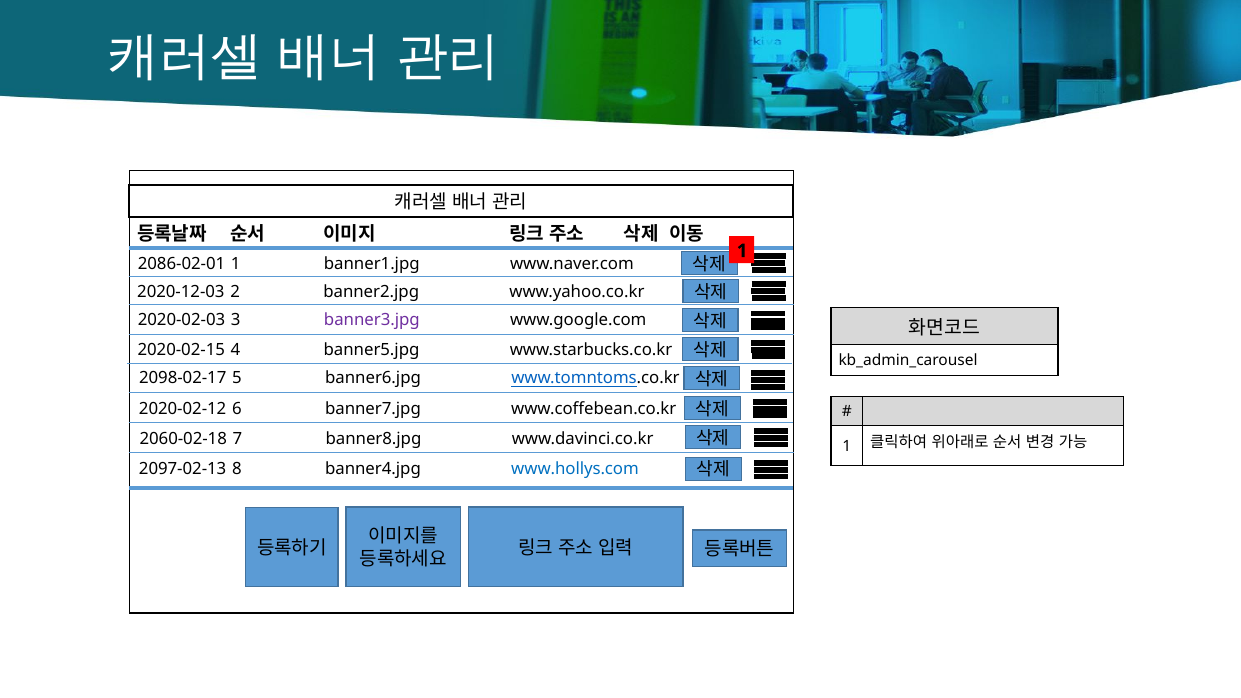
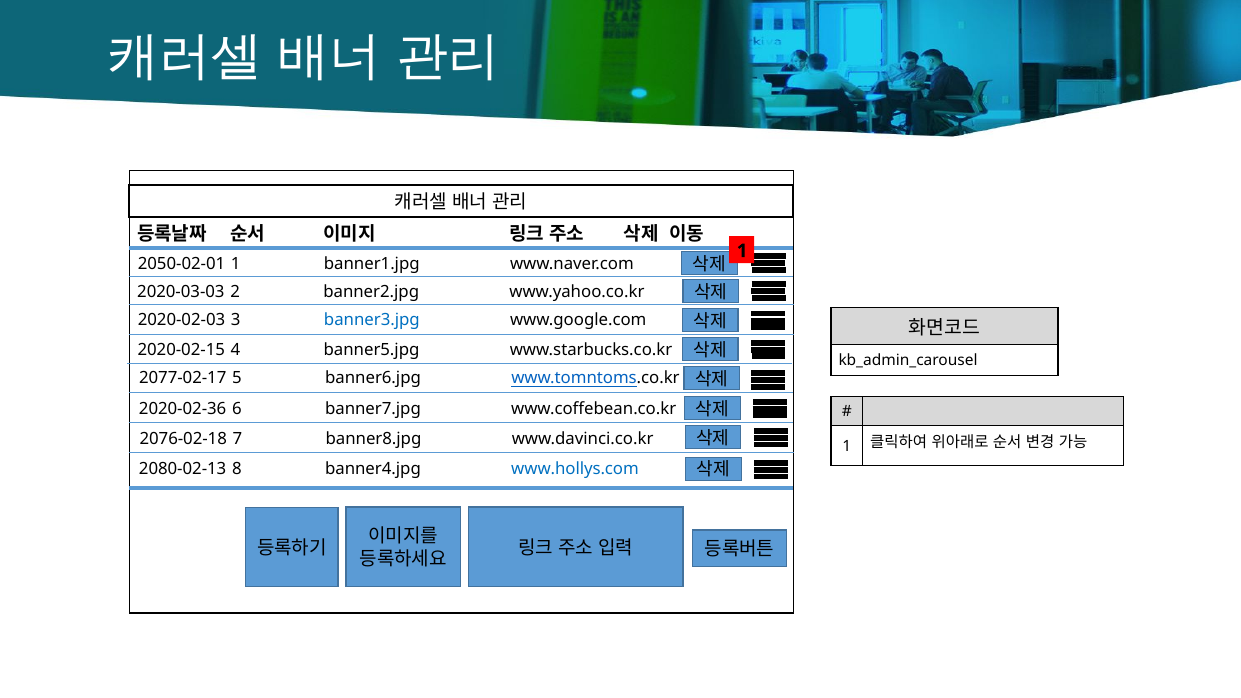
2086-02-01: 2086-02-01 -> 2050-02-01 (182, 264)
2020-12-03: 2020-12-03 -> 2020-03-03 (181, 292)
banner3.jpg colour: purple -> blue (372, 320)
2098-02-17: 2098-02-17 -> 2077-02-17 (183, 378)
2020-02-12: 2020-02-12 -> 2020-02-36 (183, 409)
2060-02-18: 2060-02-18 -> 2076-02-18 (183, 439)
2097-02-13: 2097-02-13 -> 2080-02-13 (183, 469)
